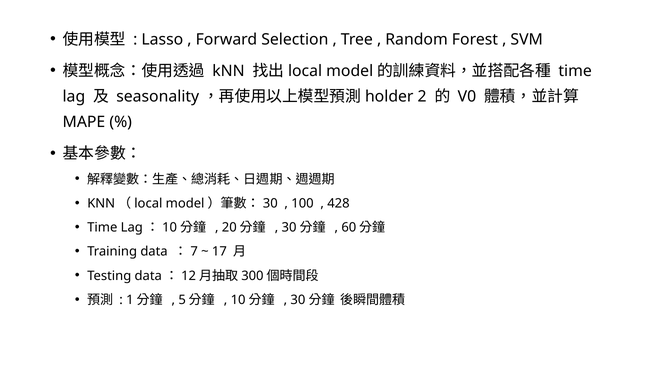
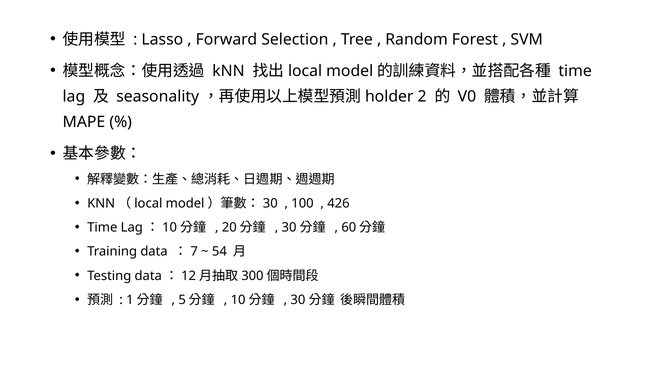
428: 428 -> 426 (338, 204)
17: 17 -> 54 (219, 252)
